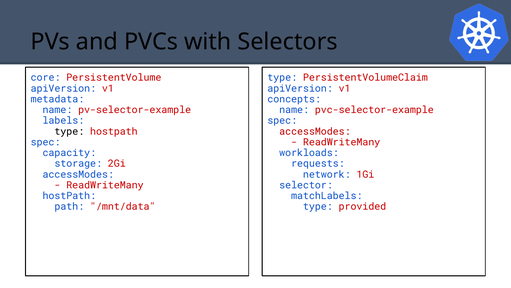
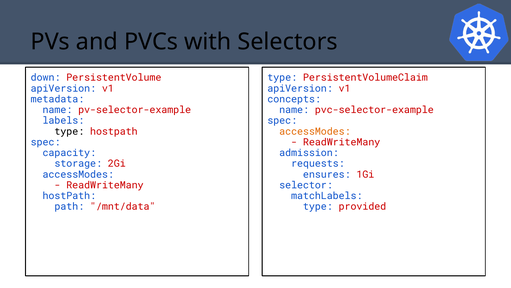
core: core -> down (46, 77)
accessModes colour: red -> orange (315, 131)
workloads: workloads -> admission (309, 153)
network: network -> ensures (327, 174)
